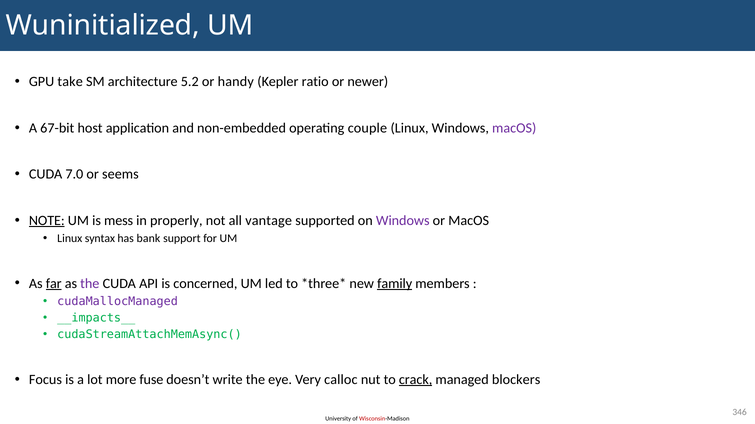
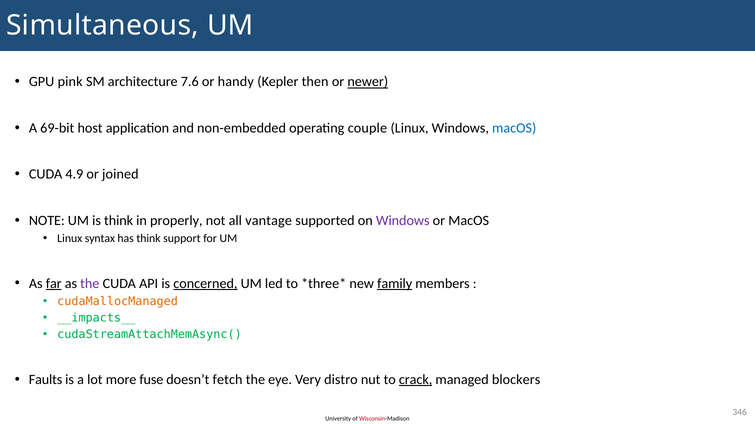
Wuninitialized: Wuninitialized -> Simultaneous (103, 25)
take: take -> pink (70, 82)
5.2: 5.2 -> 7.6 (190, 82)
ratio: ratio -> then (315, 82)
newer underline: none -> present (368, 82)
67-bit: 67-bit -> 69-bit (57, 128)
macOS colour: purple -> blue (514, 128)
7.0: 7.0 -> 4.9 (74, 175)
seems: seems -> joined (120, 175)
NOTE underline: present -> none (47, 221)
is mess: mess -> think (119, 221)
has bank: bank -> think (149, 239)
concerned underline: none -> present (205, 284)
cudaMallocManaged colour: purple -> orange (118, 302)
Focus: Focus -> Faults (46, 380)
write: write -> fetch (228, 380)
calloc: calloc -> distro (341, 380)
